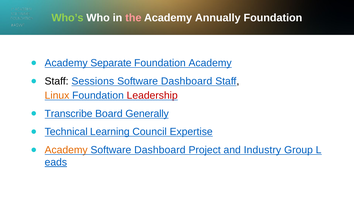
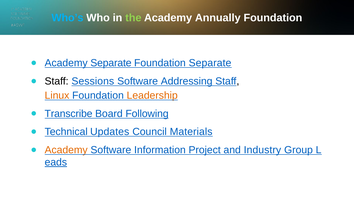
Who’s colour: light green -> light blue (67, 18)
the colour: pink -> light green (133, 18)
Foundation Academy: Academy -> Separate (210, 63)
Dashboard: Dashboard -> Addressing (187, 81)
Leadership colour: red -> orange (152, 96)
Generally: Generally -> Following (147, 114)
Learning: Learning -> Updates (110, 132)
Expertise: Expertise -> Materials (191, 132)
Dashboard: Dashboard -> Information (160, 150)
